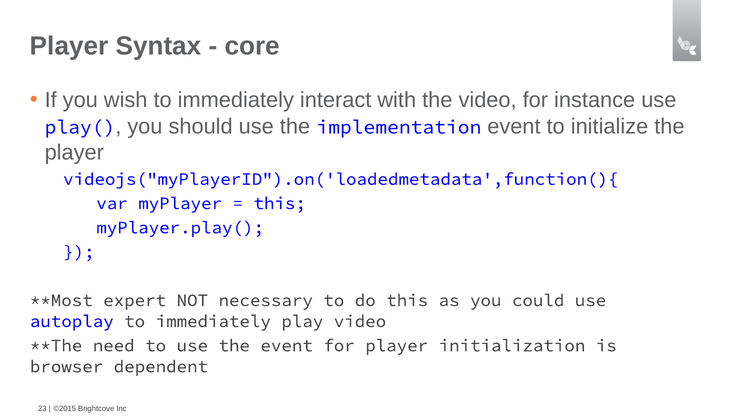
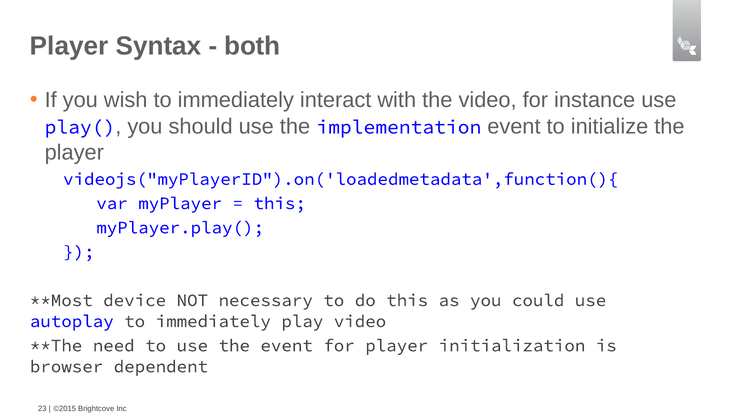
core: core -> both (252, 46)
expert: expert -> device (135, 300)
